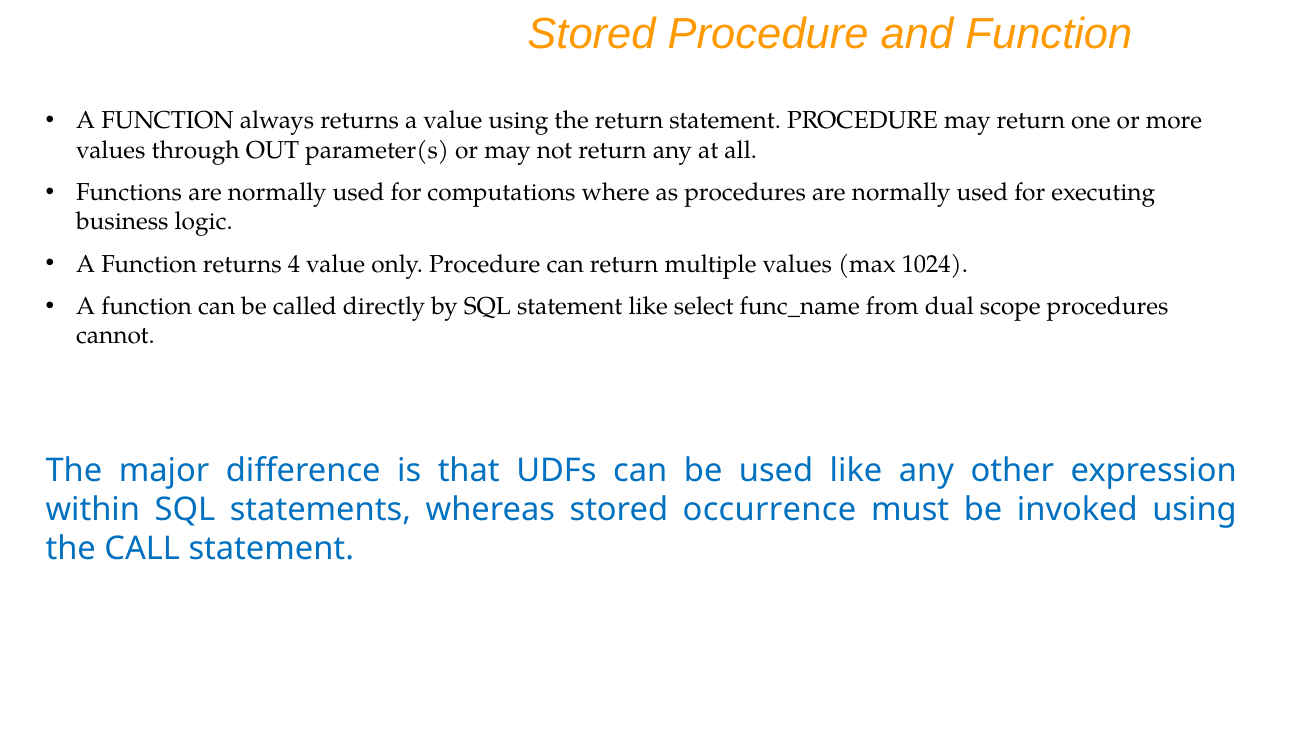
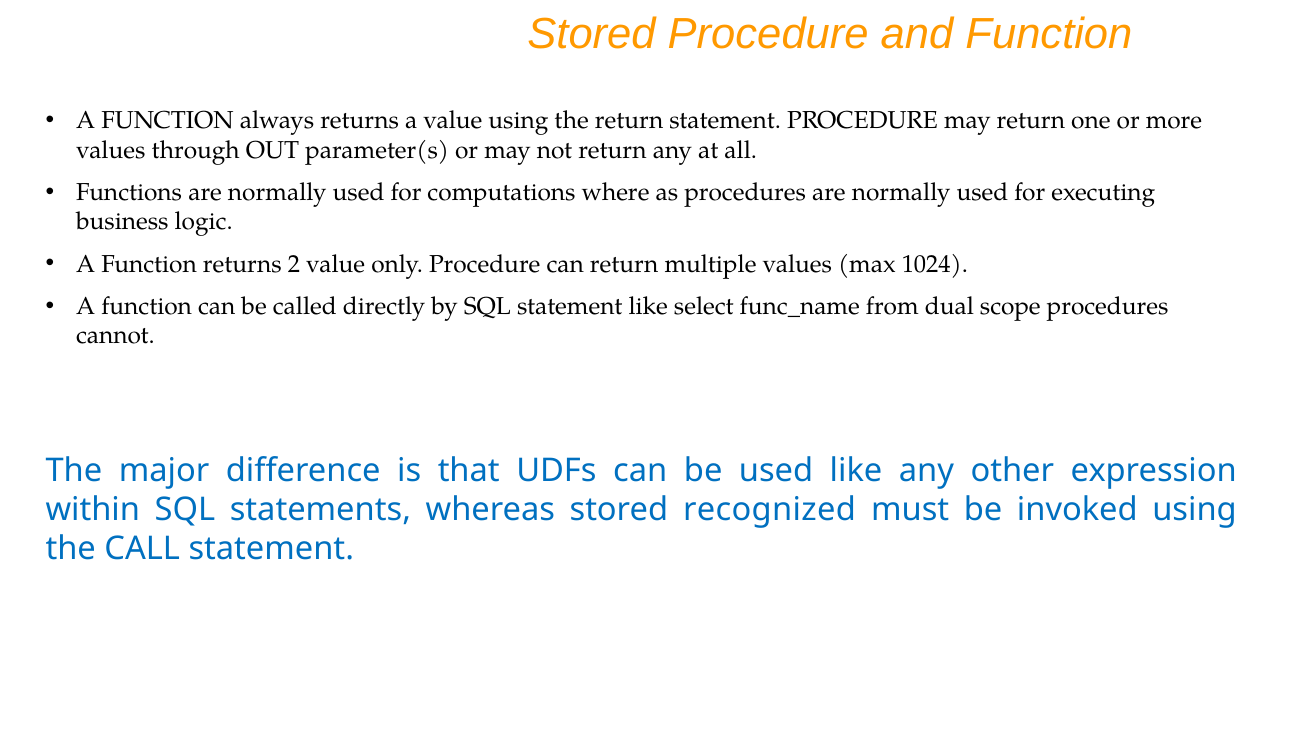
4: 4 -> 2 (294, 264)
occurrence: occurrence -> recognized (769, 510)
